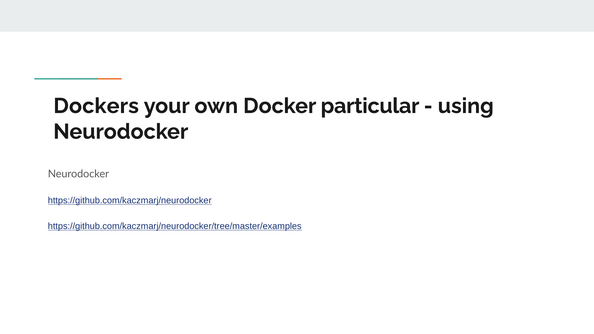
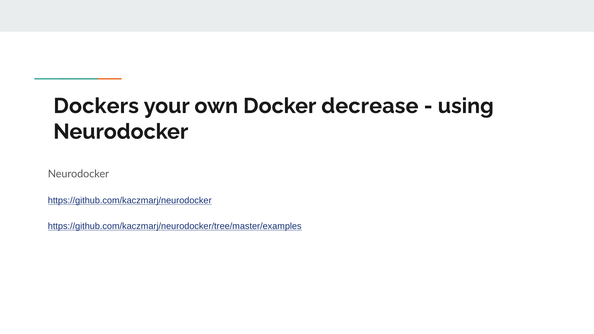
particular: particular -> decrease (370, 106)
